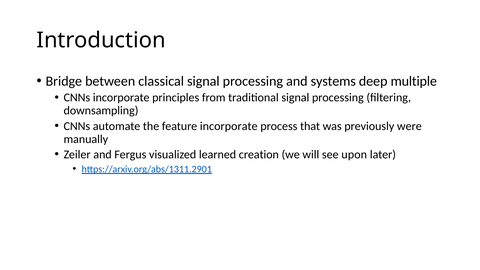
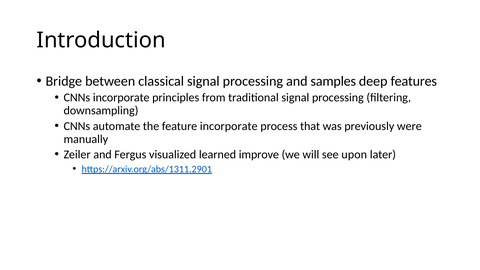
systems: systems -> samples (333, 81)
multiple: multiple -> features (414, 81)
creation: creation -> improve (259, 155)
